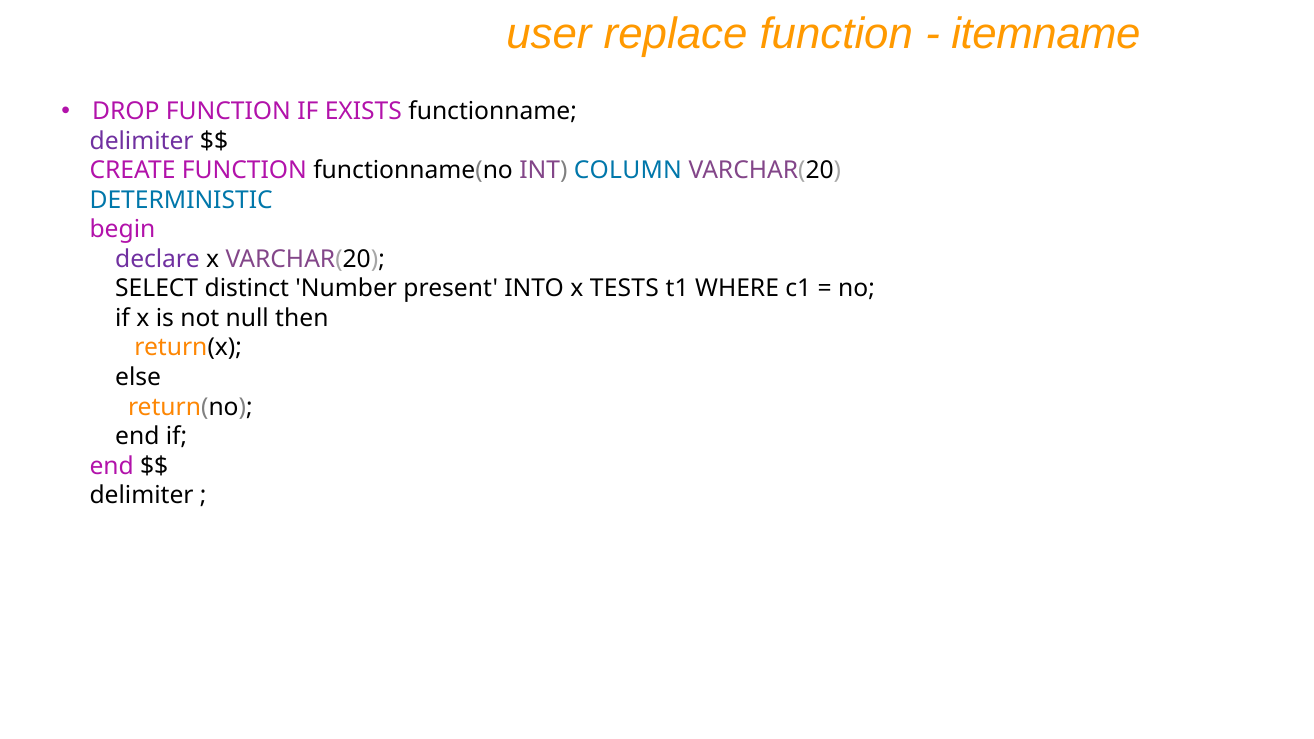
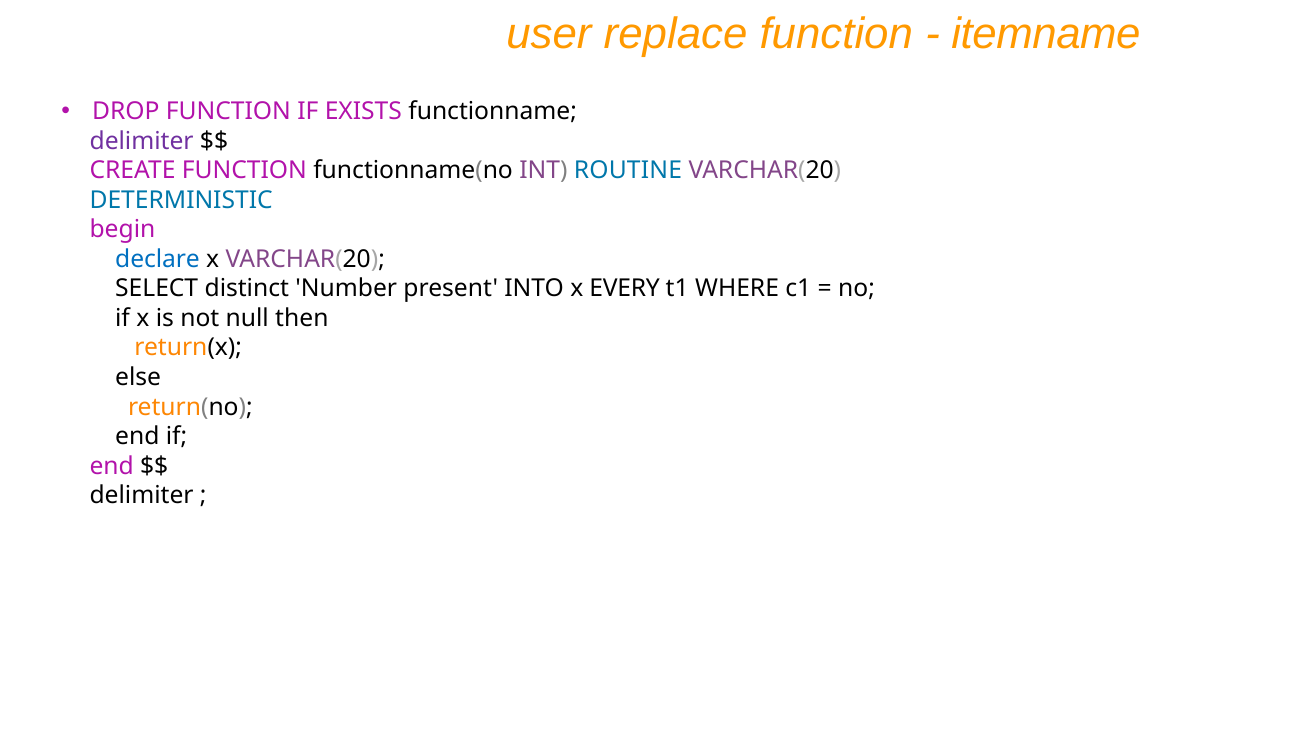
COLUMN: COLUMN -> ROUTINE (628, 170)
declare colour: purple -> blue (158, 259)
TESTS: TESTS -> EVERY (625, 289)
